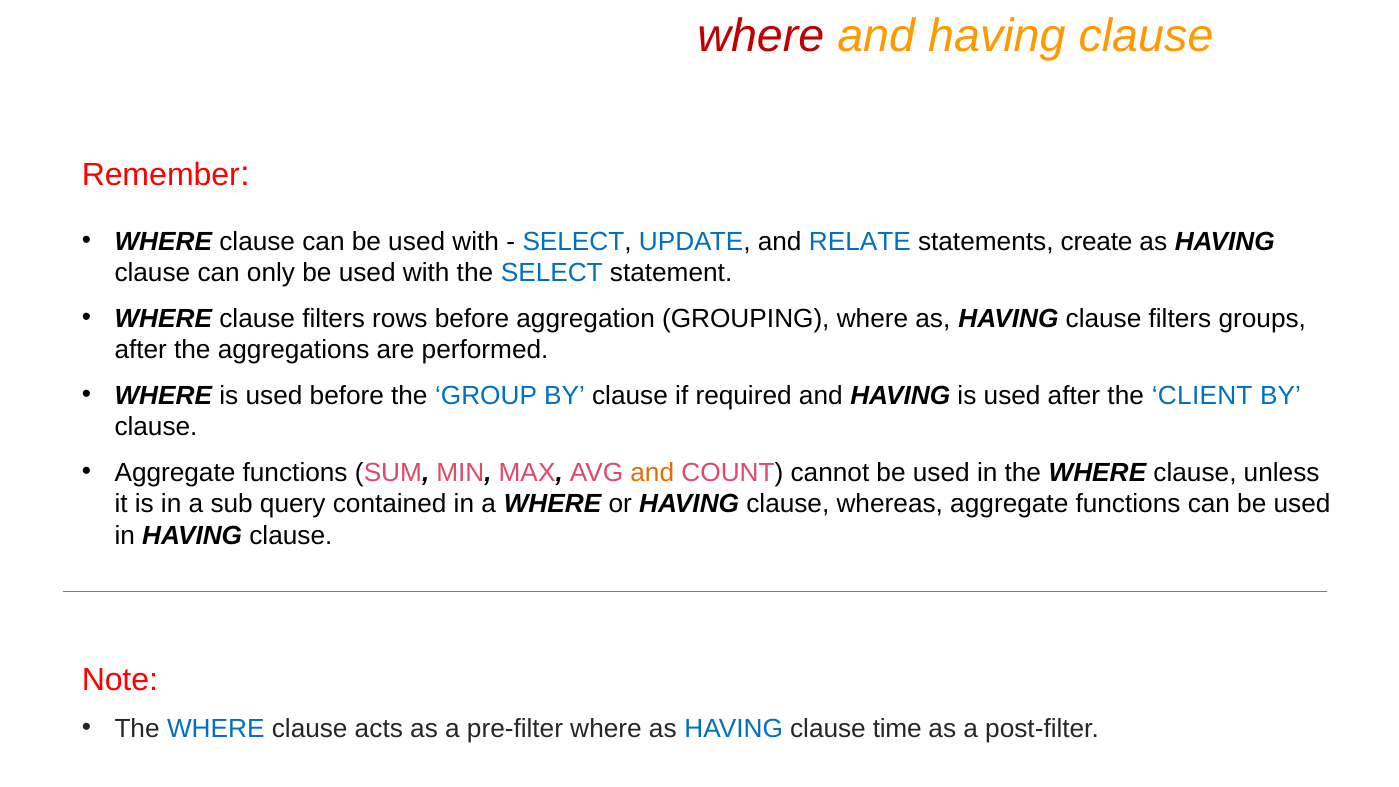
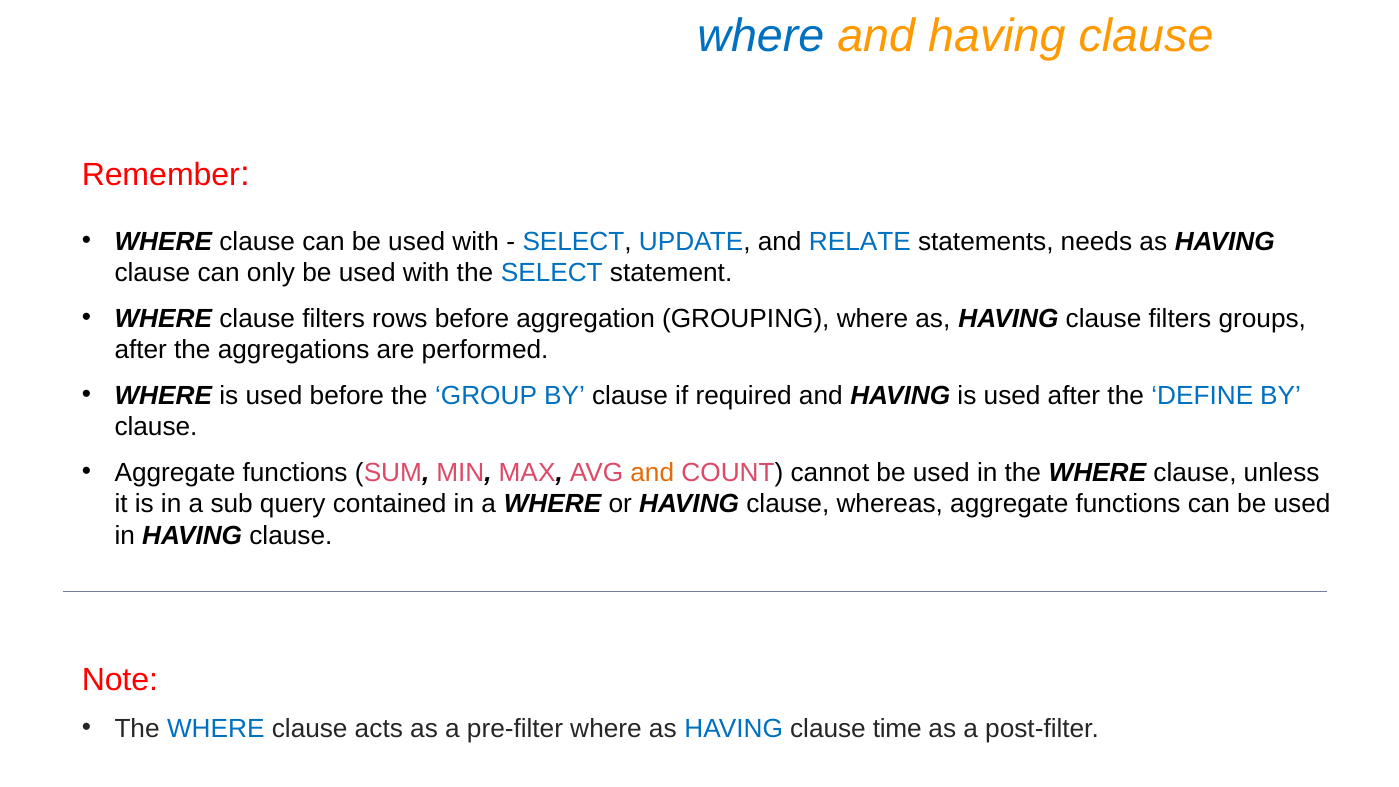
where colour: red -> blue (761, 36)
create: create -> needs (1096, 242)
CLIENT: CLIENT -> DEFINE (1202, 396)
